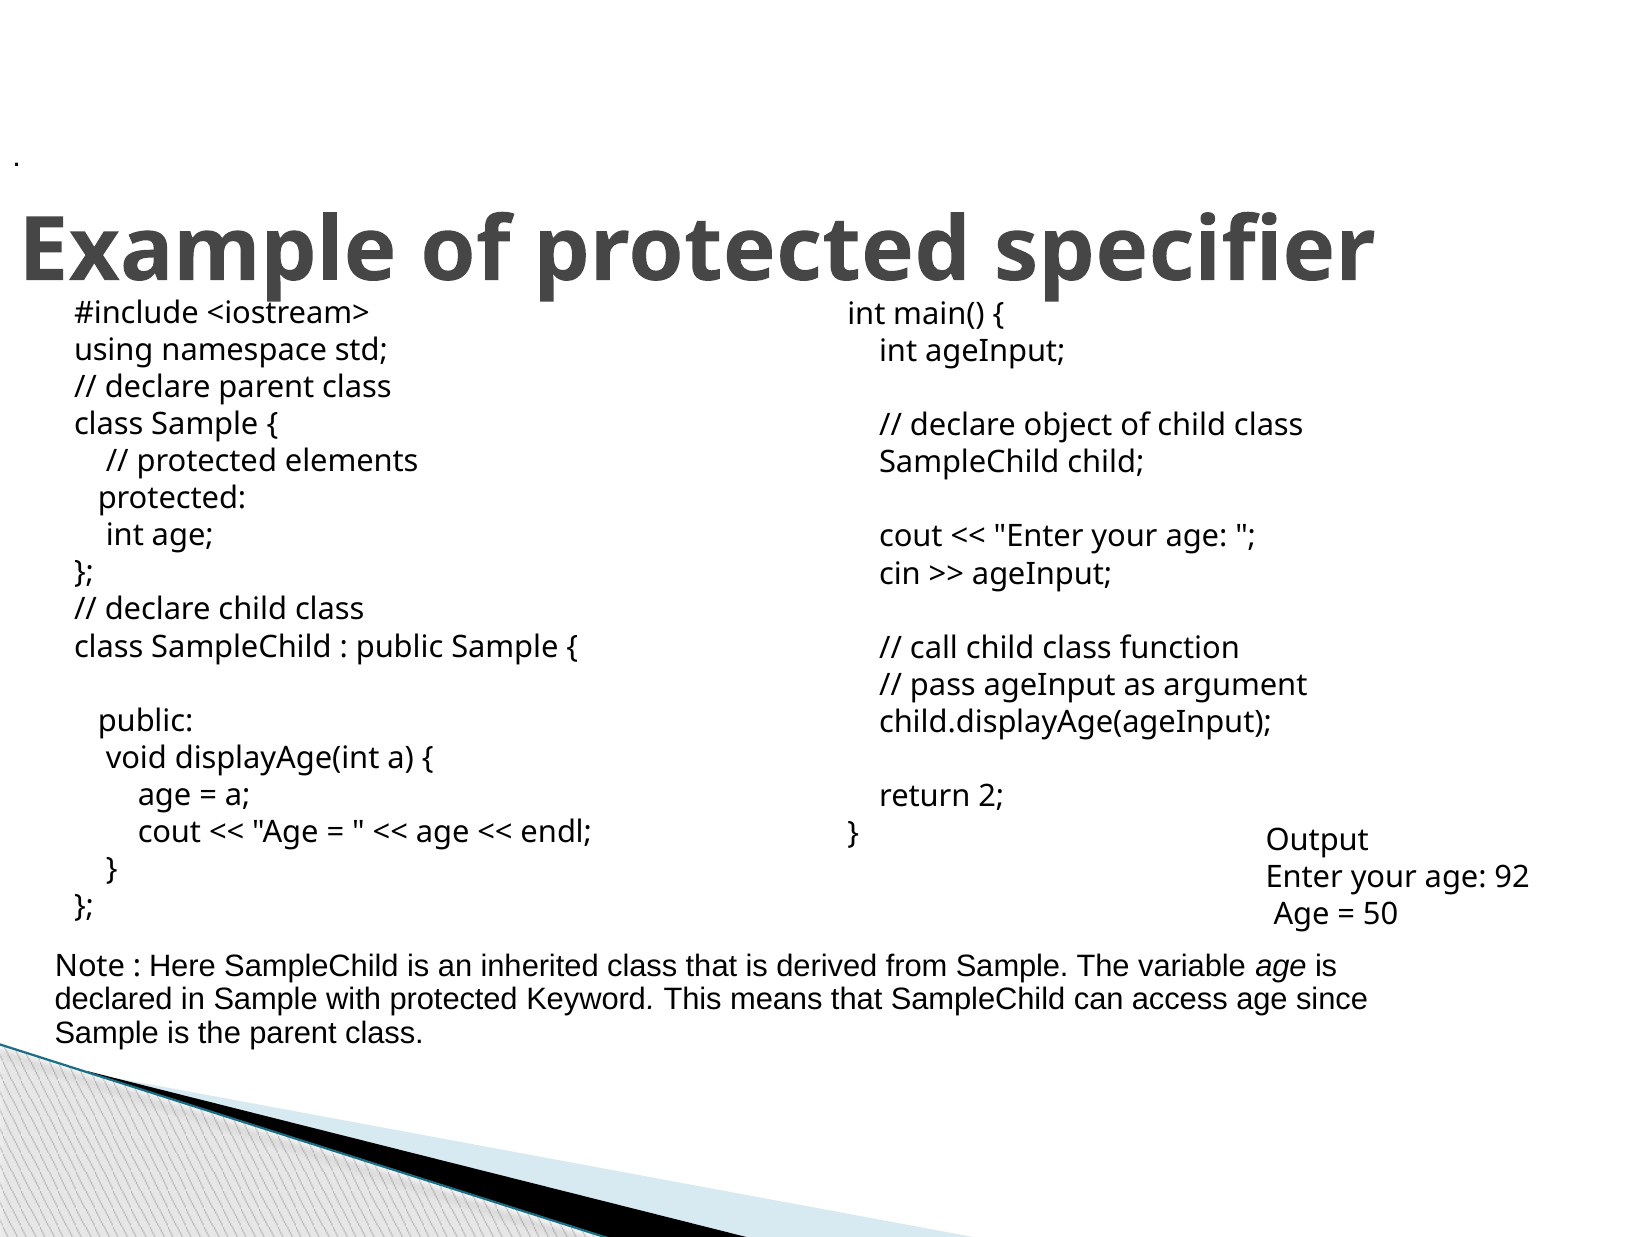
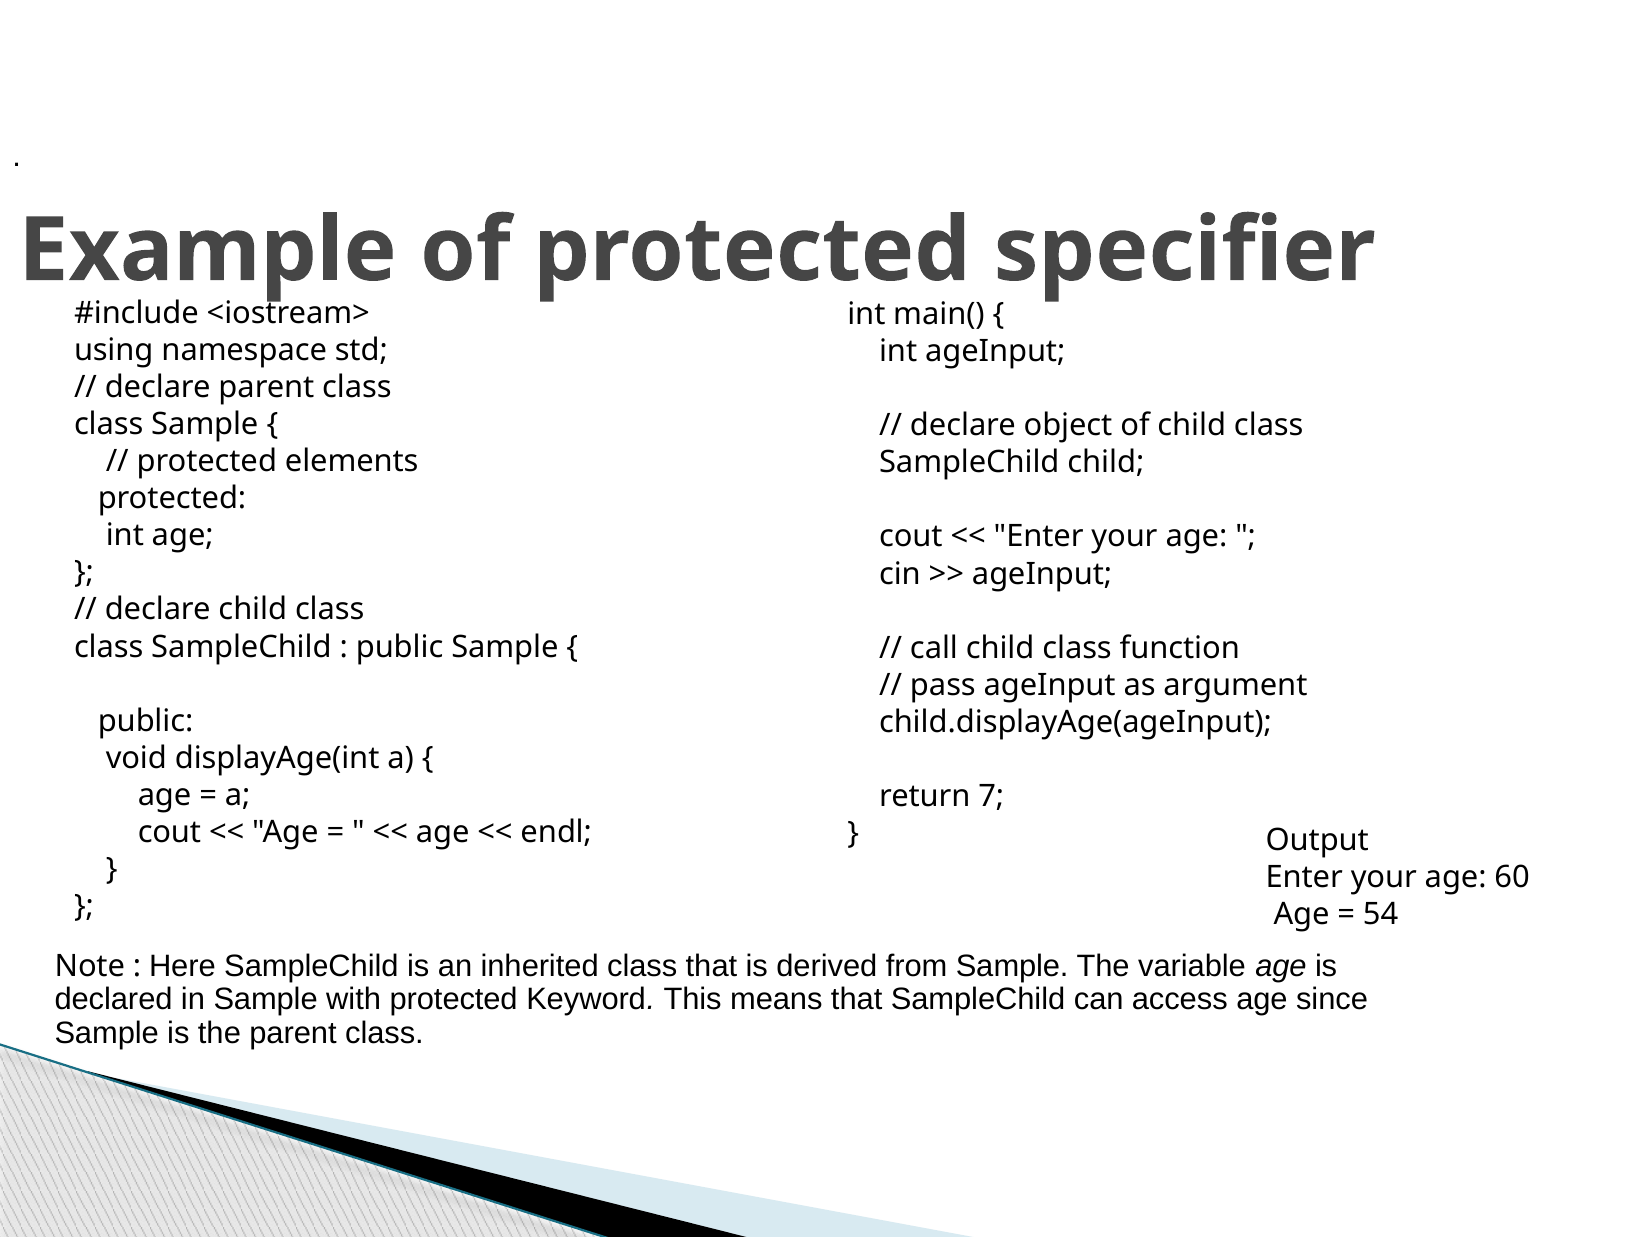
2: 2 -> 7 (991, 796)
92: 92 -> 60 (1512, 877)
50: 50 -> 54 (1381, 914)
